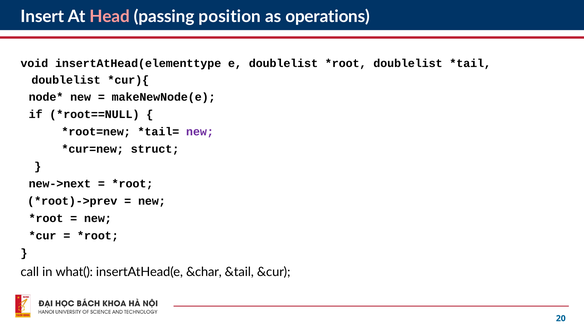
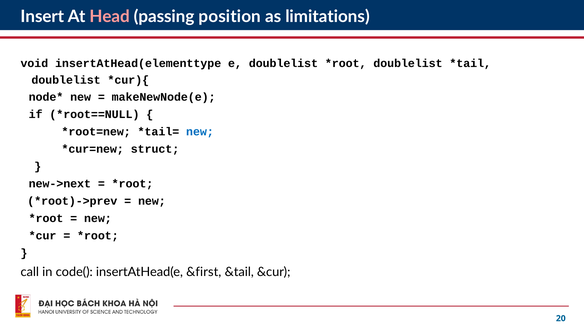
operations: operations -> limitations (328, 17)
new colour: purple -> blue (200, 132)
what(: what( -> code( (74, 272)
&char: &char -> &first (204, 272)
